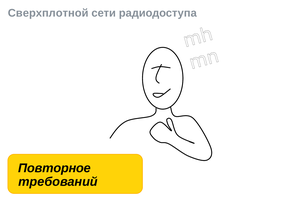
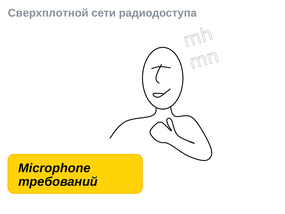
Повторное: Повторное -> Microphone (54, 168)
